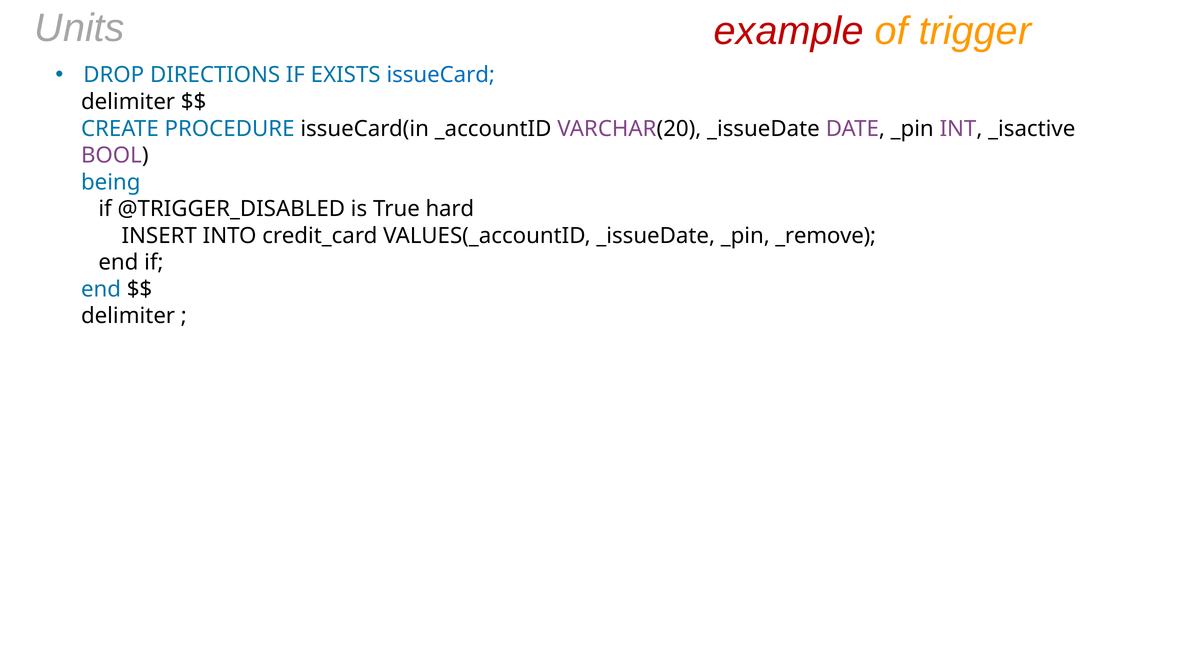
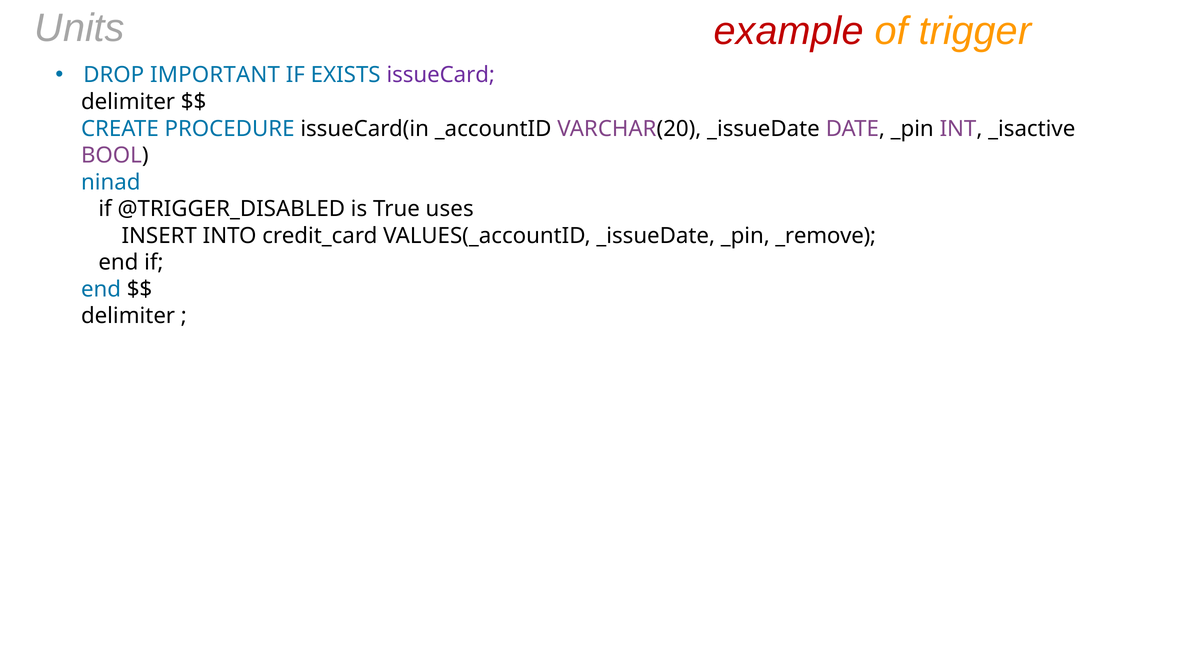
DIRECTIONS: DIRECTIONS -> IMPORTANT (215, 75)
issueCard colour: blue -> purple (441, 75)
being: being -> ninad (111, 182)
hard: hard -> uses (450, 209)
